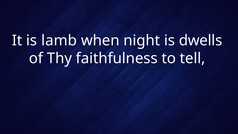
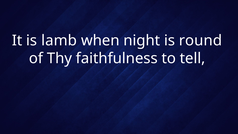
dwells: dwells -> round (200, 40)
